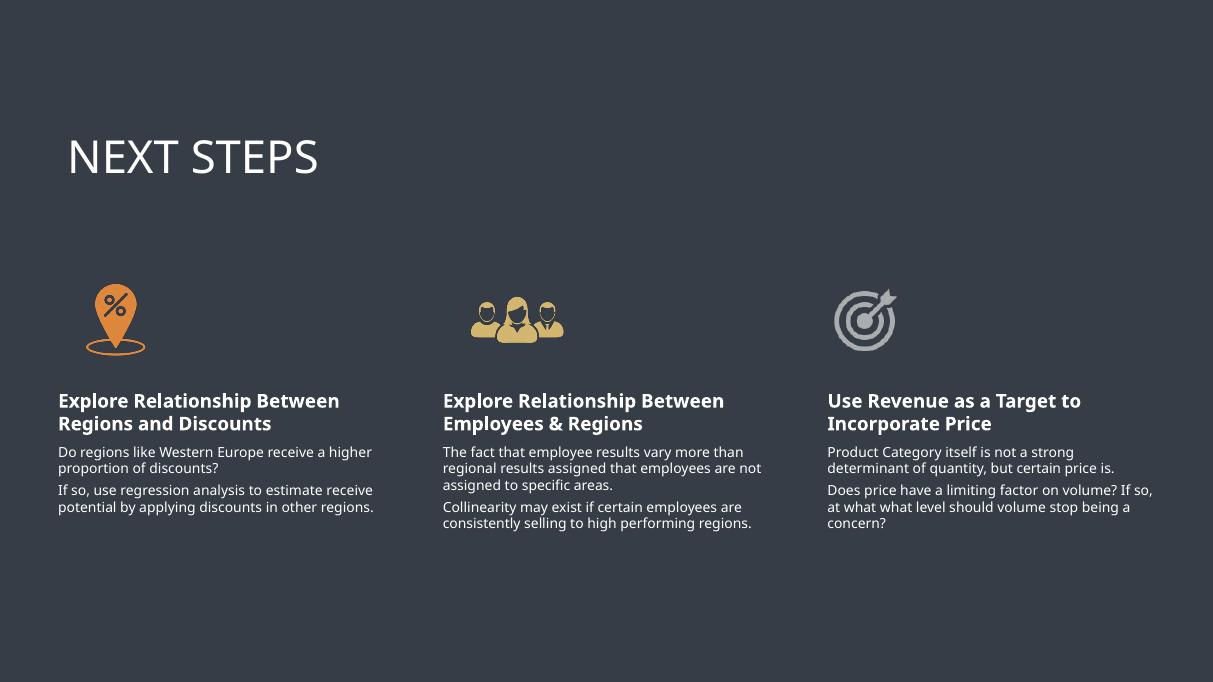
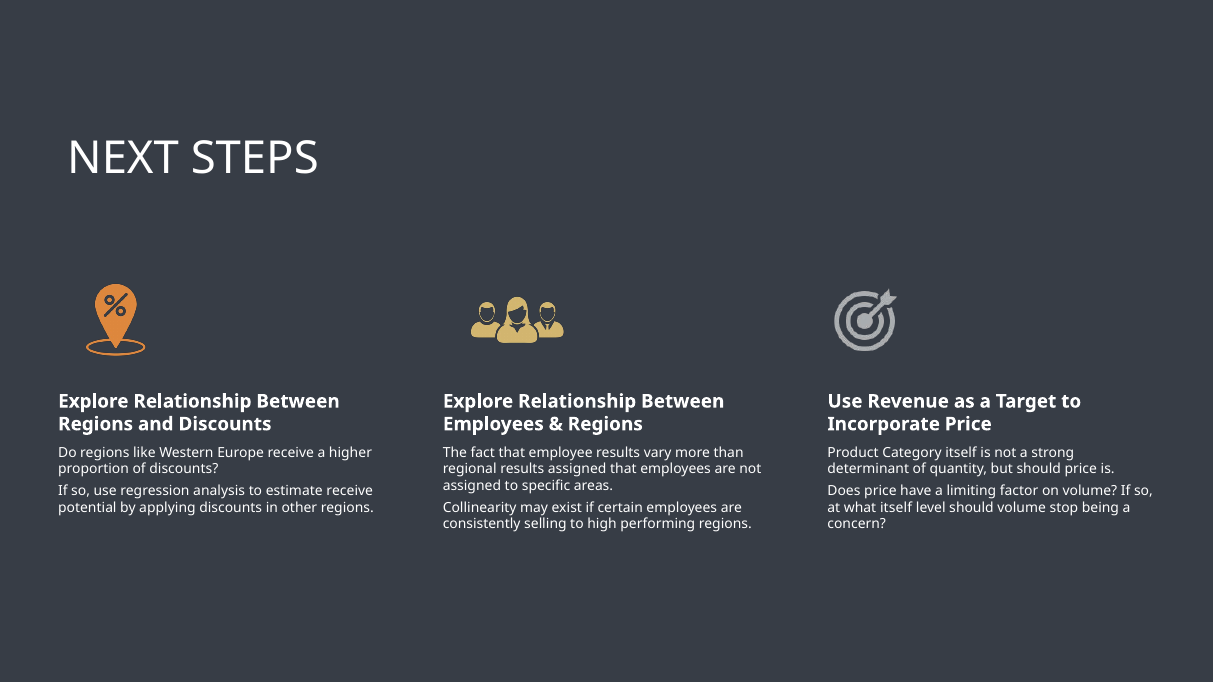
but certain: certain -> should (1039, 469)
what what: what -> itself (896, 508)
